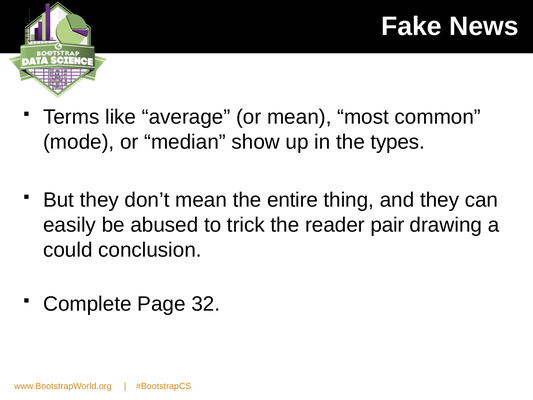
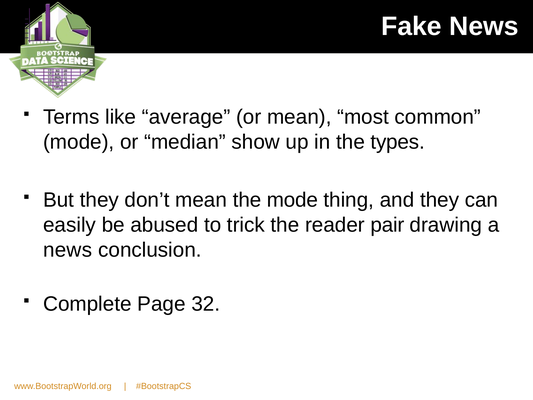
the entire: entire -> mode (293, 200)
could: could -> news (68, 250)
